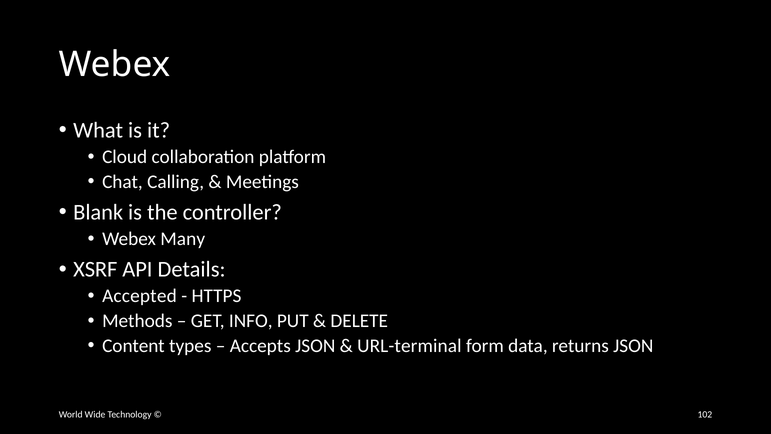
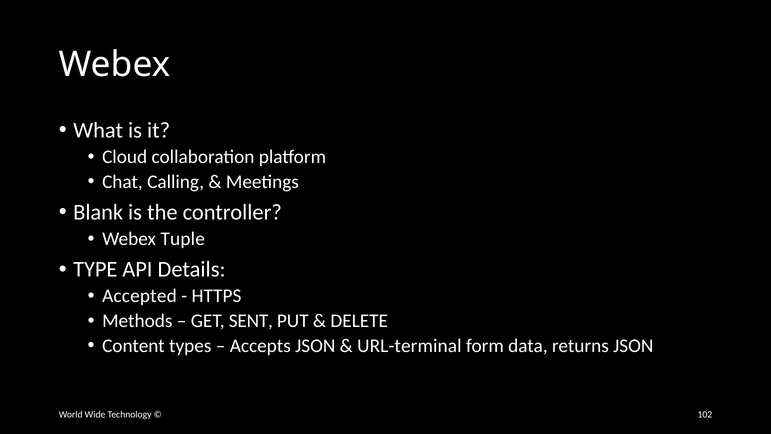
Many: Many -> Tuple (183, 239)
XSRF: XSRF -> TYPE (95, 269)
INFO: INFO -> SENT (251, 321)
